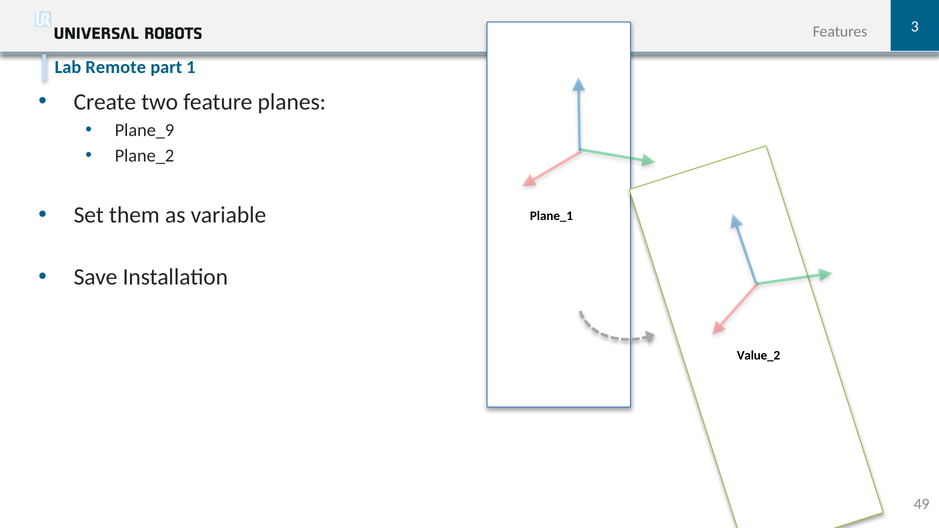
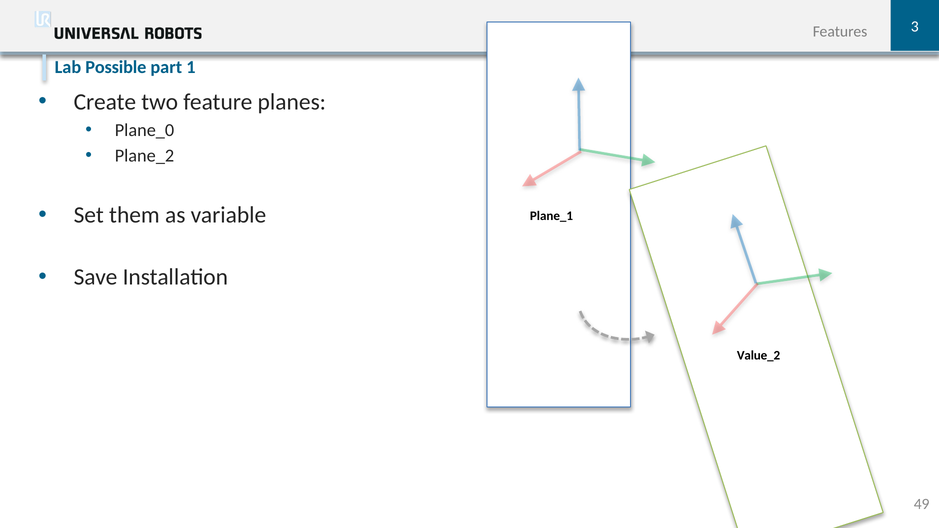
Remote: Remote -> Possible (116, 67)
Plane_9: Plane_9 -> Plane_0 (144, 130)
